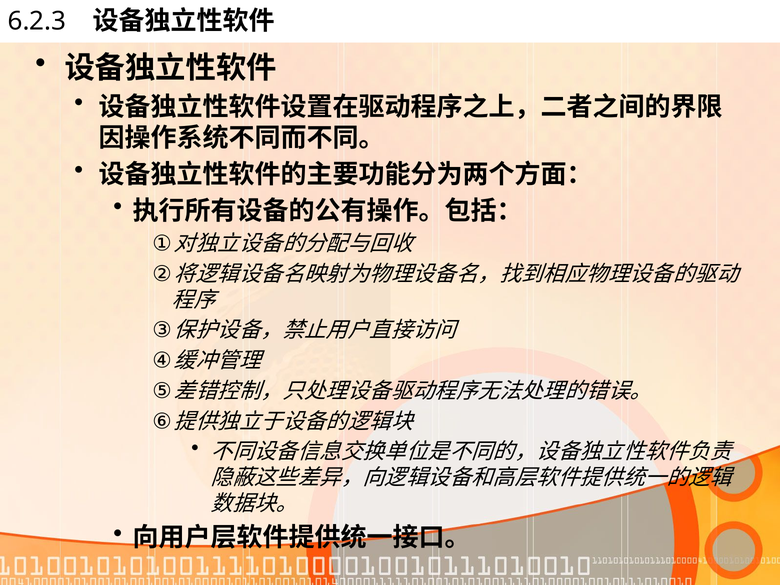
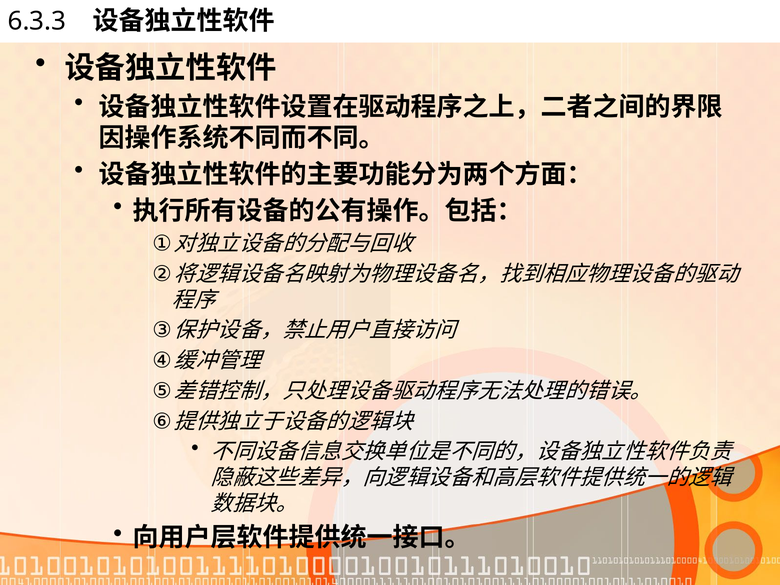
6.2.3: 6.2.3 -> 6.3.3 (37, 21)
